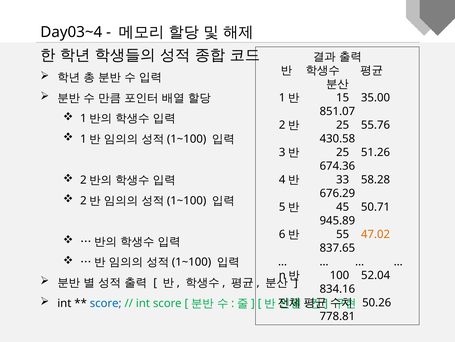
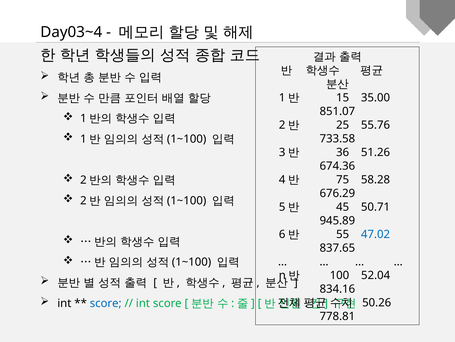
430.58: 430.58 -> 733.58 (337, 138)
25: 25 -> 36 (343, 152)
33: 33 -> 75 (343, 179)
47.02 colour: orange -> blue (375, 234)
